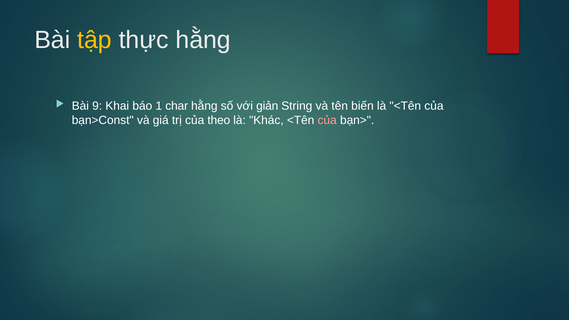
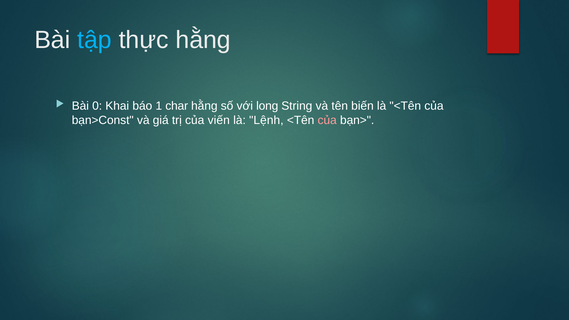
tập colour: yellow -> light blue (95, 40)
9: 9 -> 0 (97, 106)
giản: giản -> long (267, 106)
theo: theo -> viến (219, 120)
Khác: Khác -> Lệnh (266, 120)
